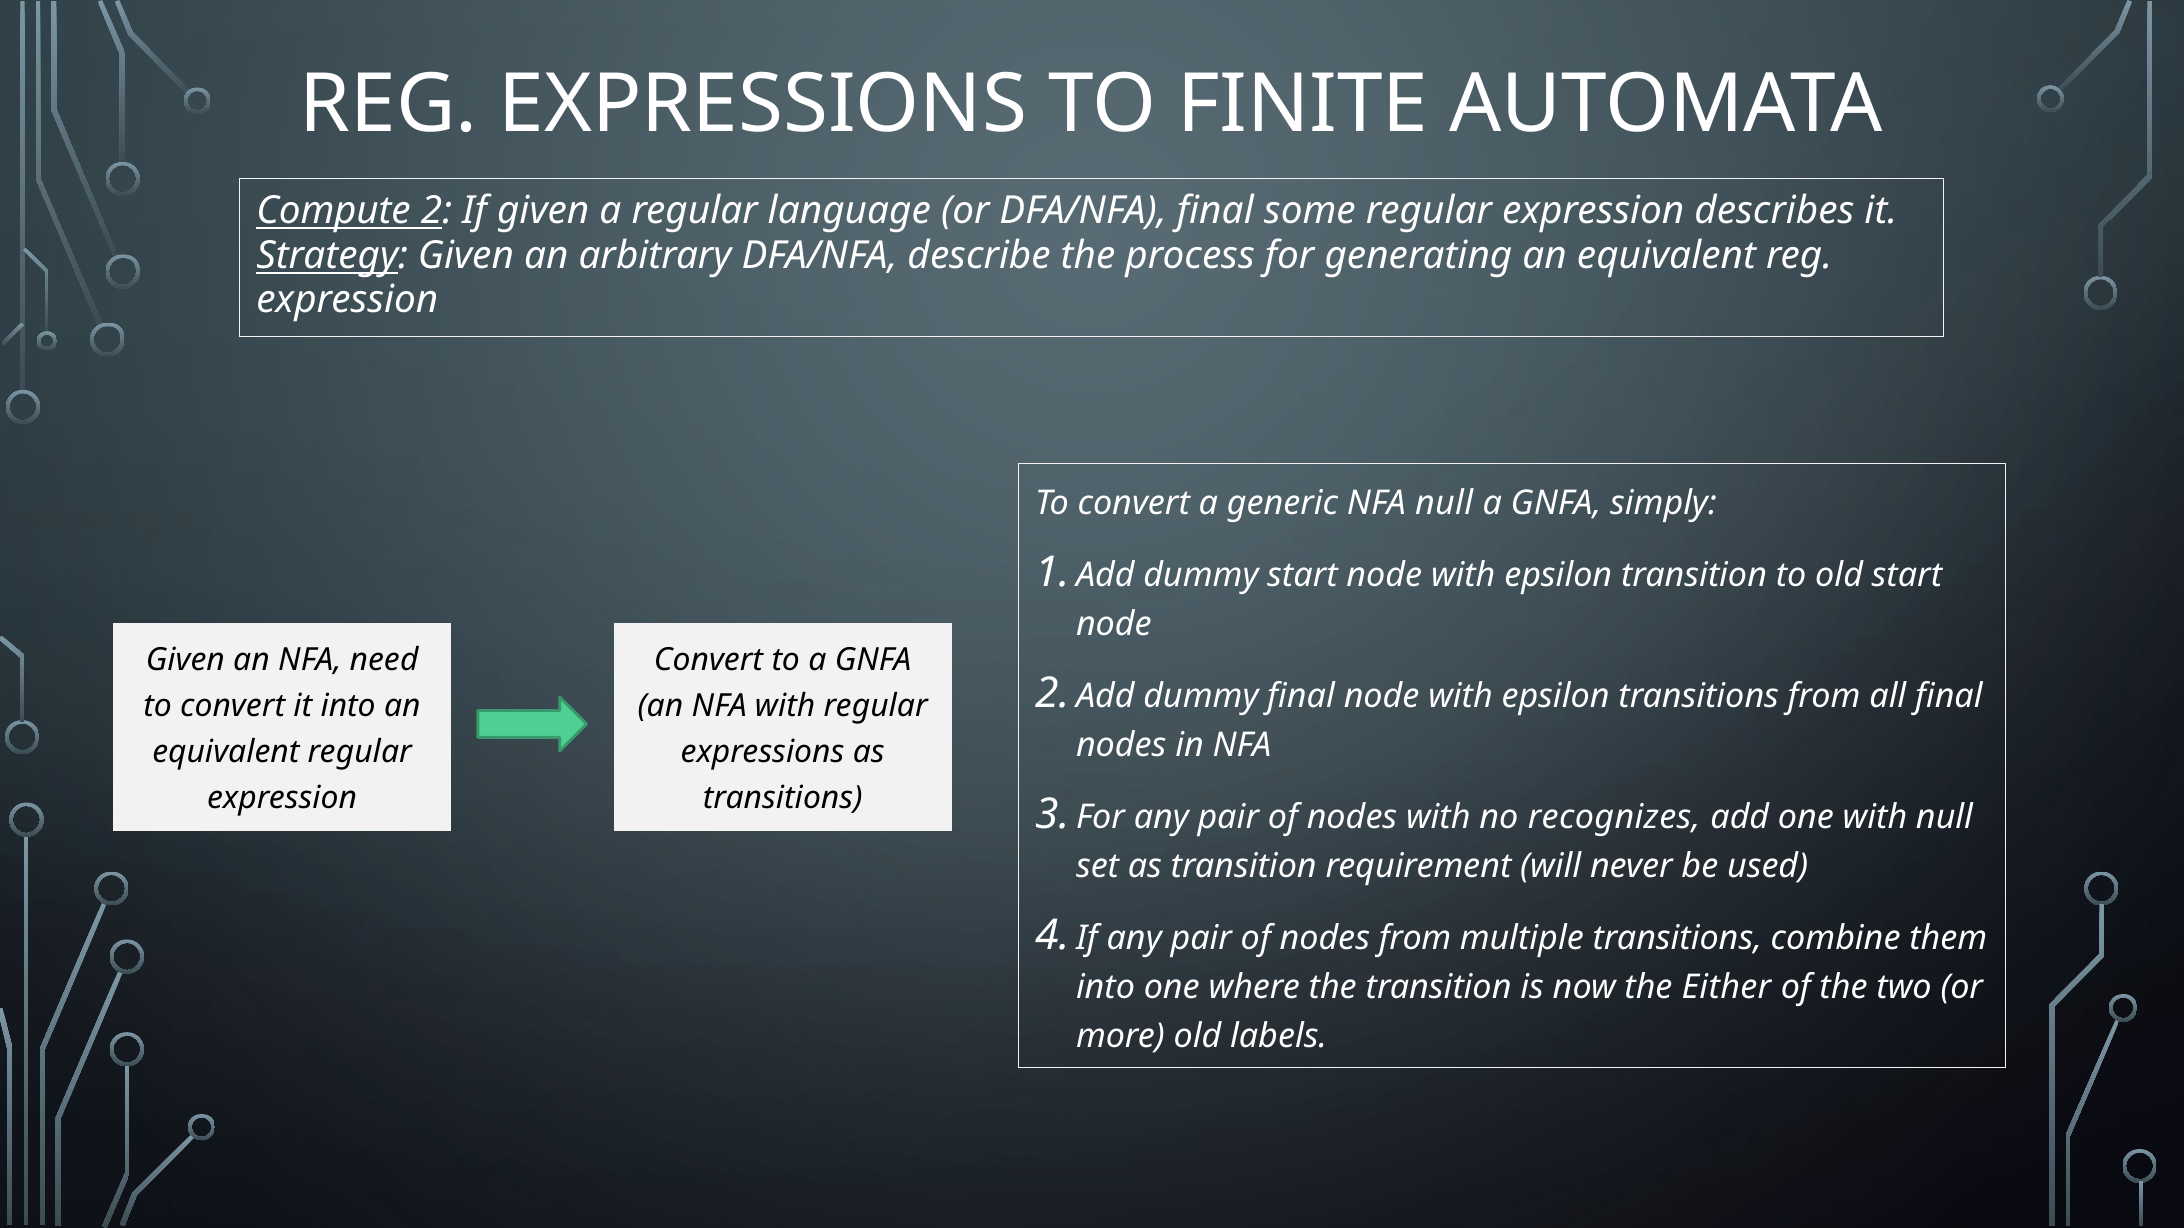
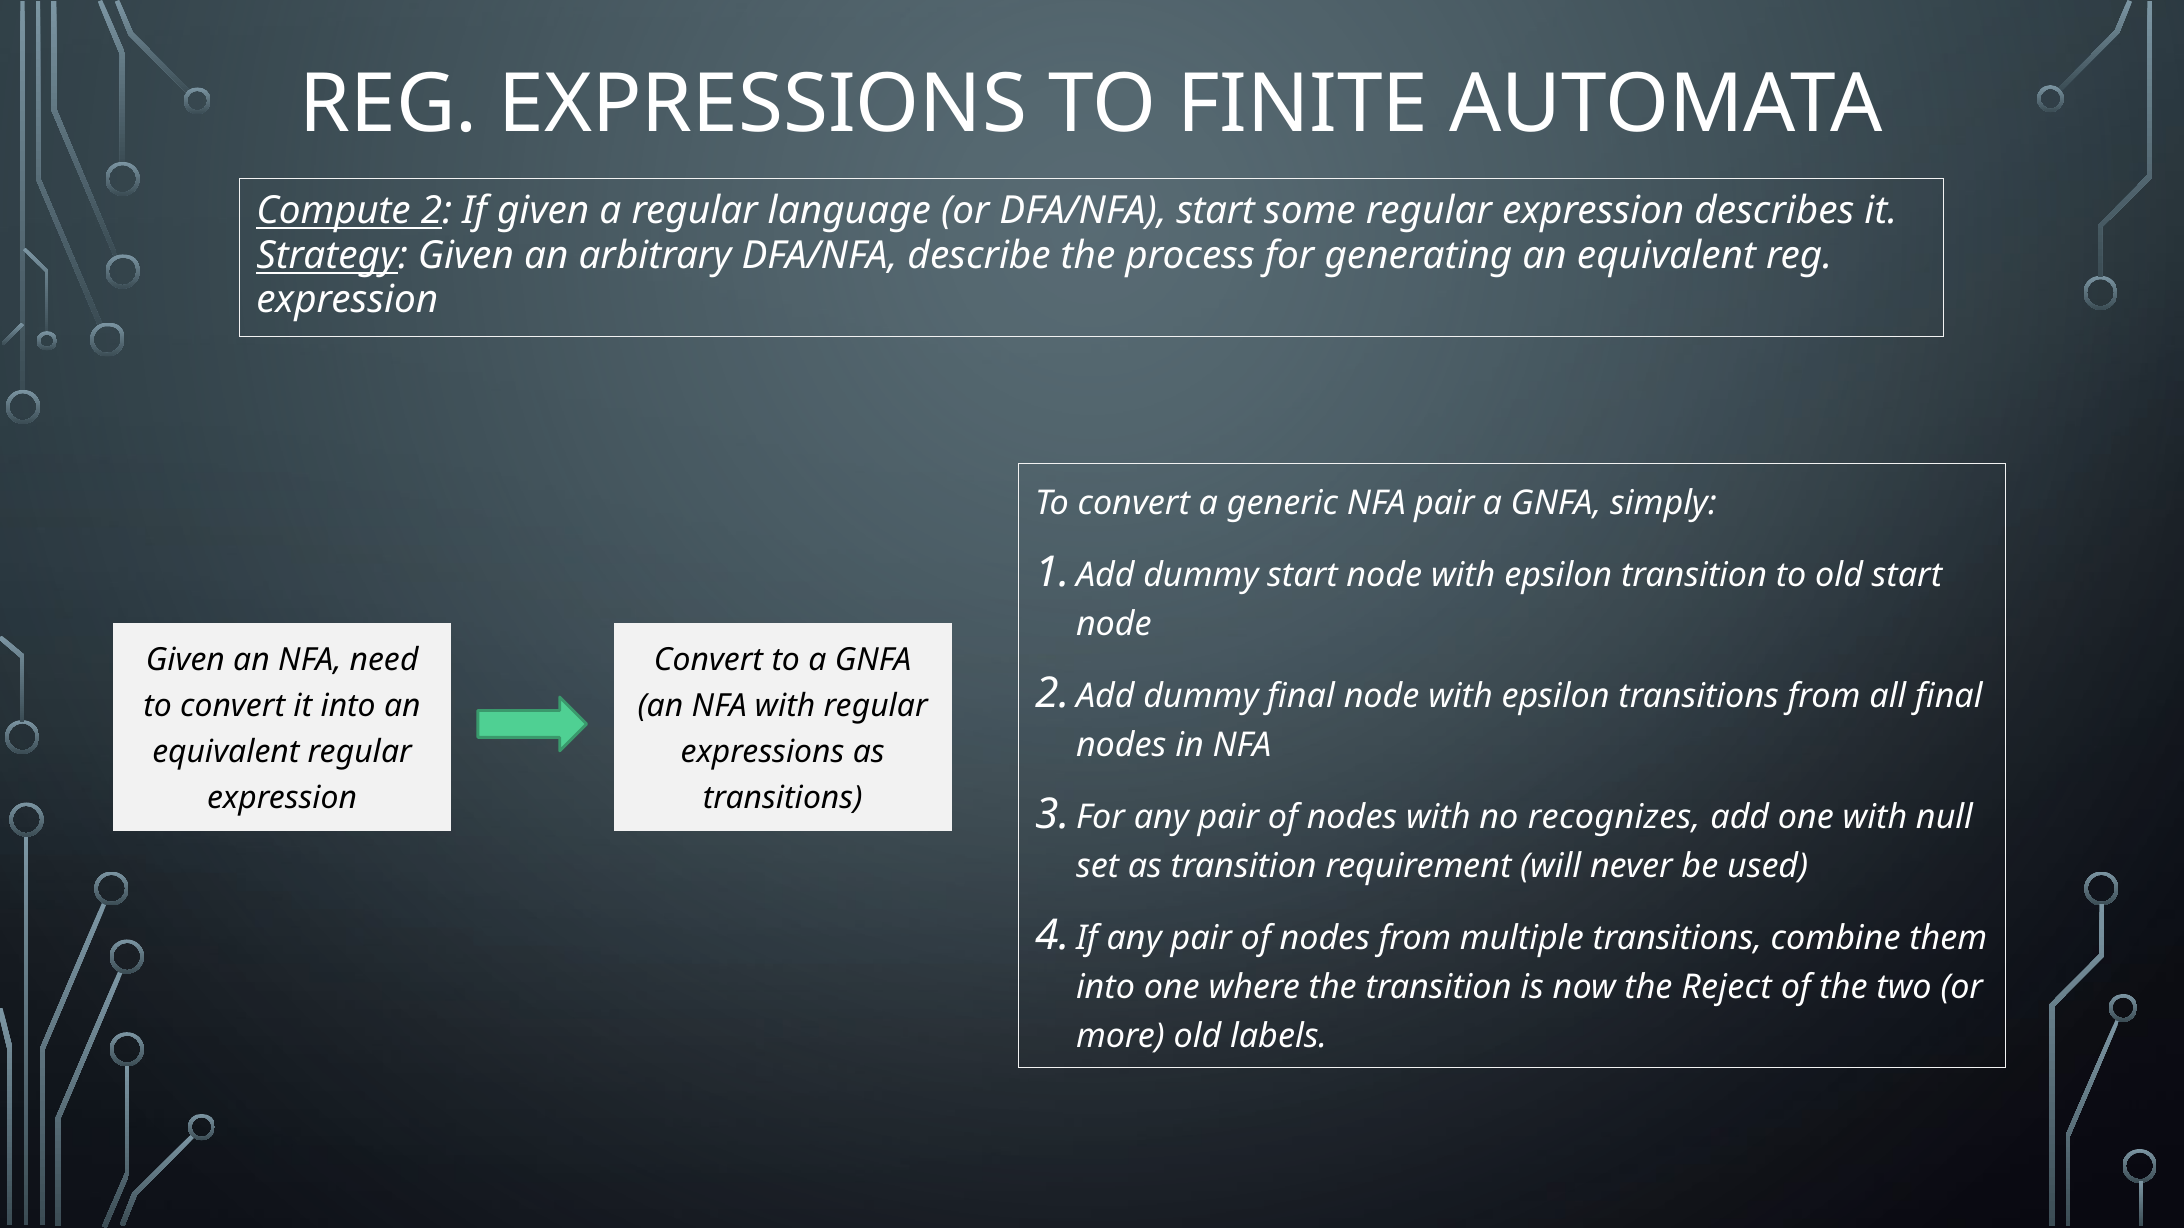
DFA/NFA final: final -> start (1216, 211)
NFA null: null -> pair (1444, 503)
Either: Either -> Reject (1727, 987)
